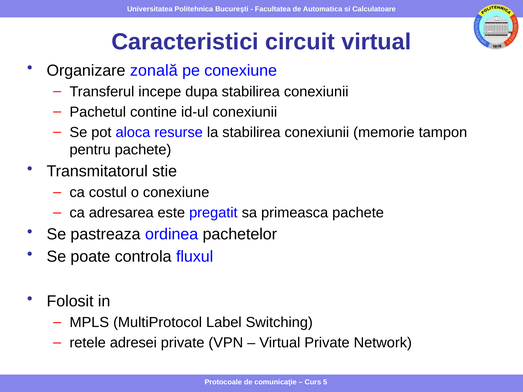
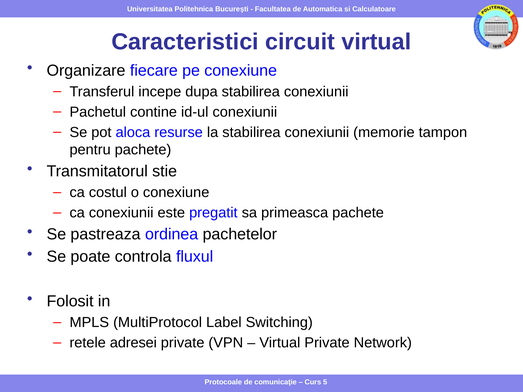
zonală: zonală -> fiecare (154, 71)
ca adresarea: adresarea -> conexiunii (121, 213)
